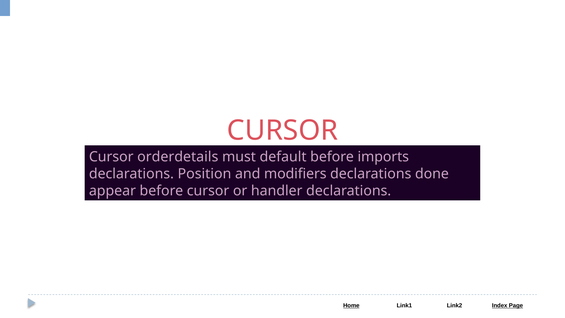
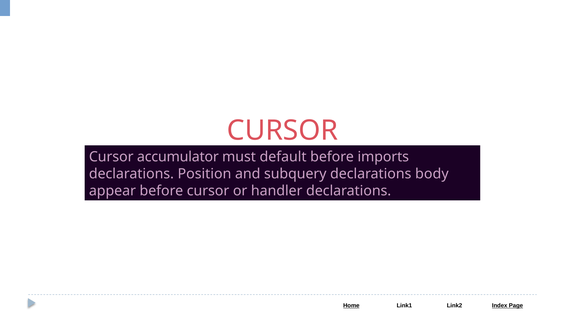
orderdetails: orderdetails -> accumulator (178, 157)
modifiers: modifiers -> subquery (295, 174)
done: done -> body (432, 174)
